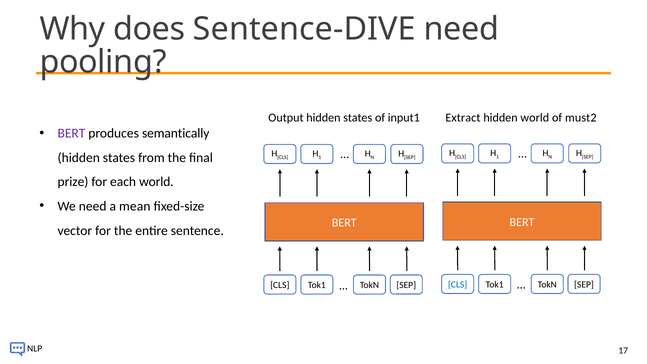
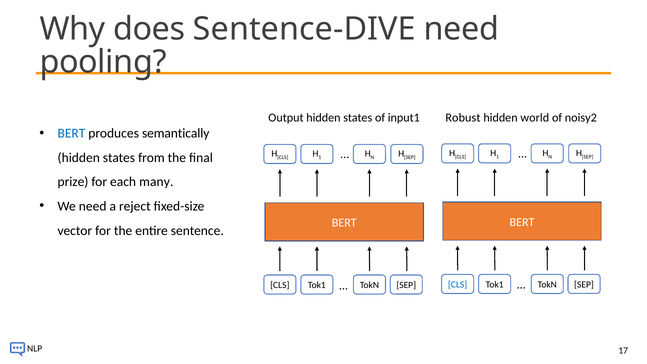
Extract: Extract -> Robust (463, 118)
must2: must2 -> noisy2 (581, 118)
BERT colour: purple -> blue (71, 133)
each world: world -> many (156, 182)
mean: mean -> reject (135, 206)
